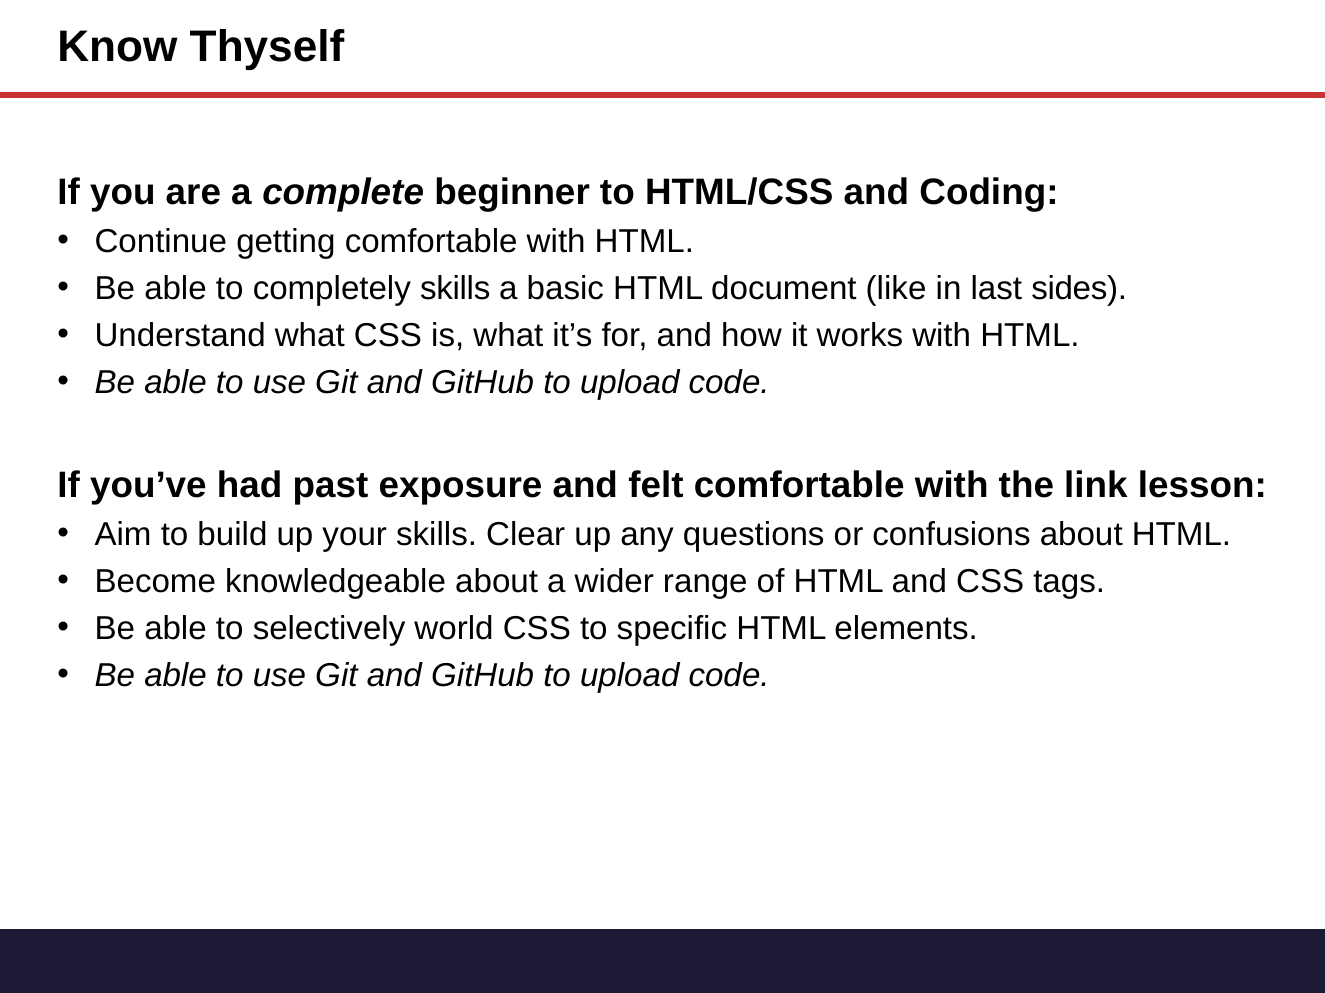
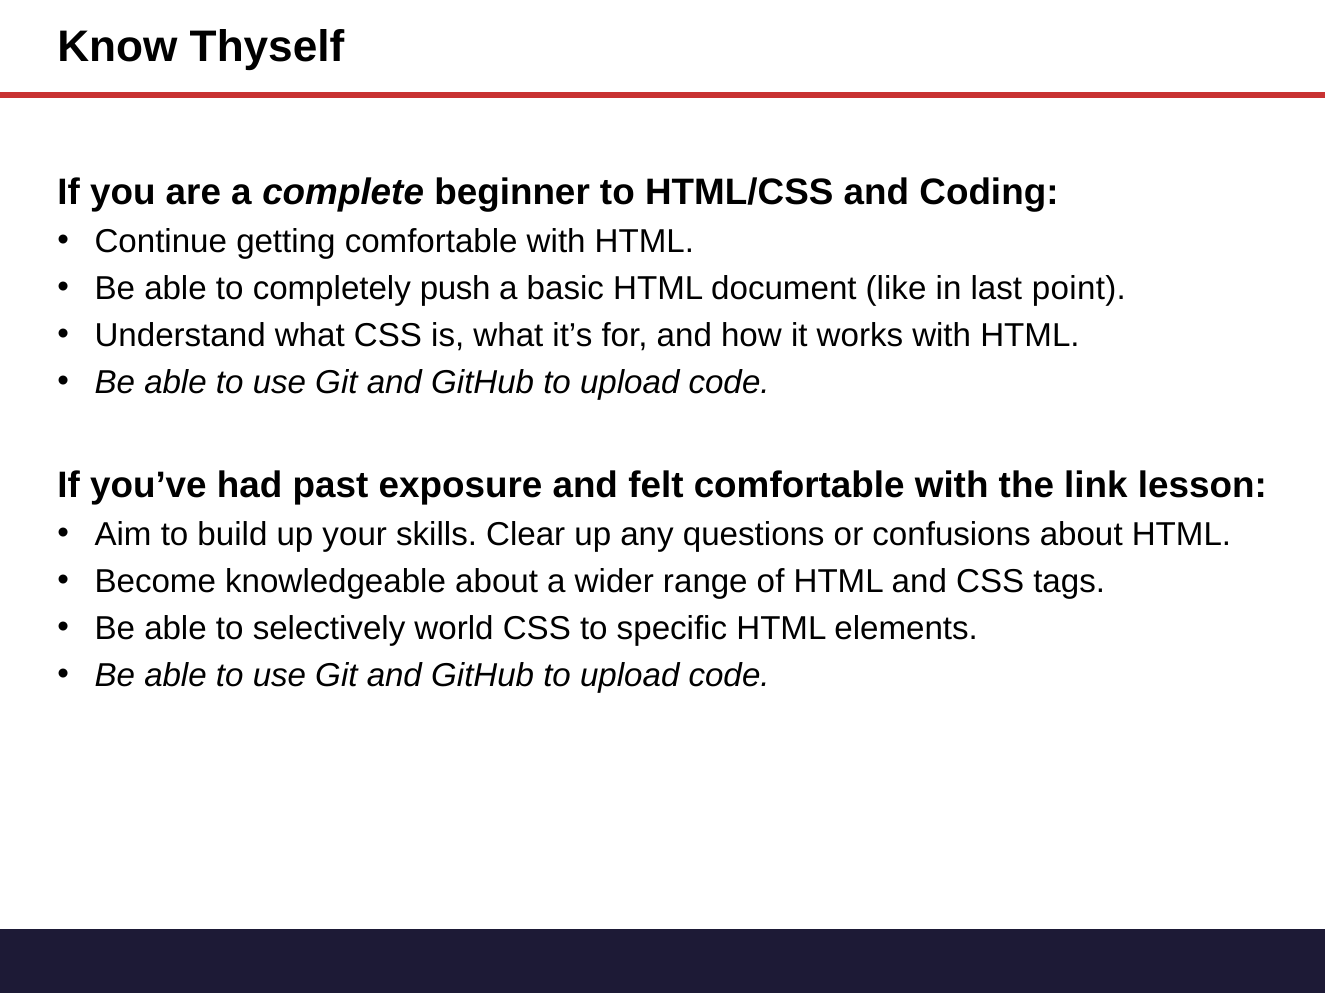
completely skills: skills -> push (455, 289)
sides: sides -> point (1079, 289)
